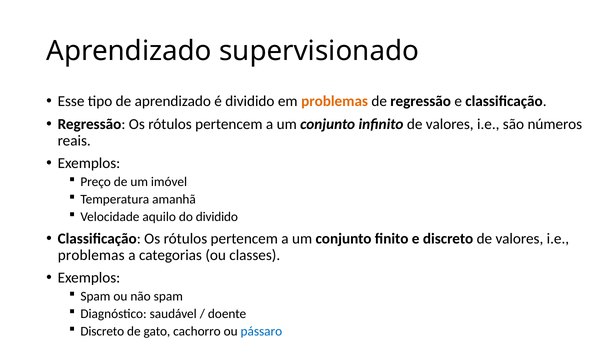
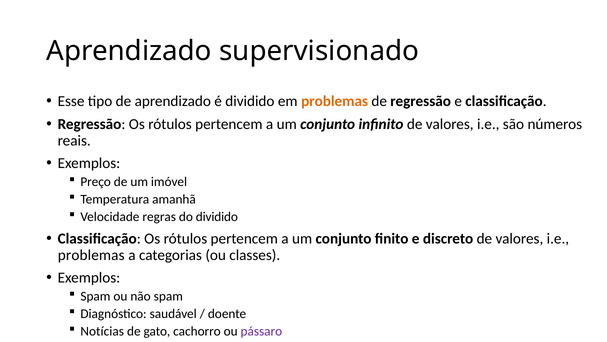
aquilo: aquilo -> regras (159, 217)
Discreto: Discreto -> Notícias (102, 331)
pássaro colour: blue -> purple (261, 331)
